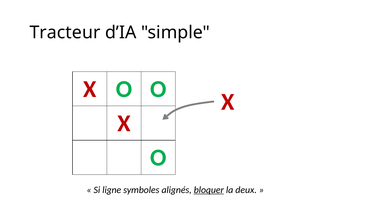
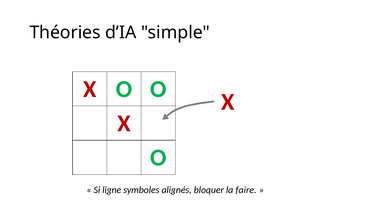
Tracteur: Tracteur -> Théories (65, 33)
bloquer underline: present -> none (209, 190)
deux: deux -> faire (246, 190)
